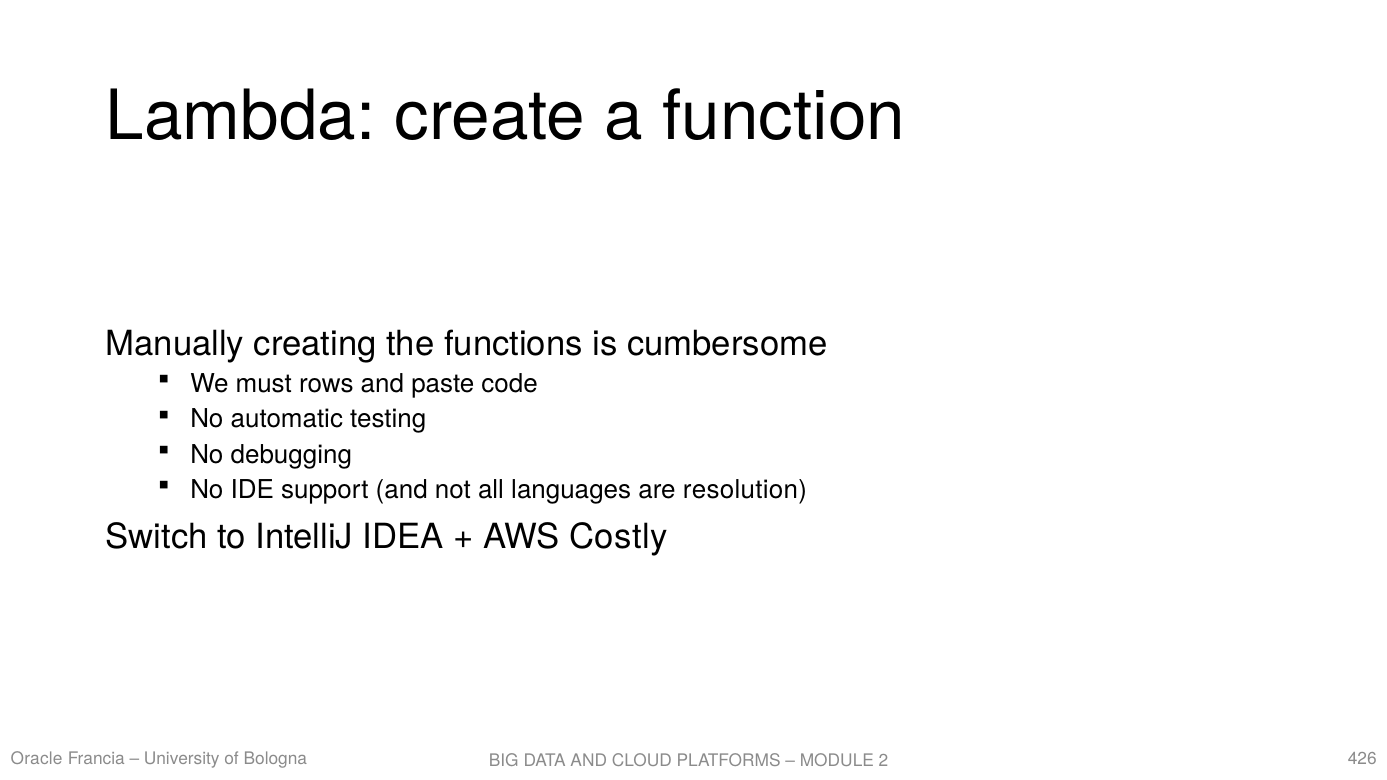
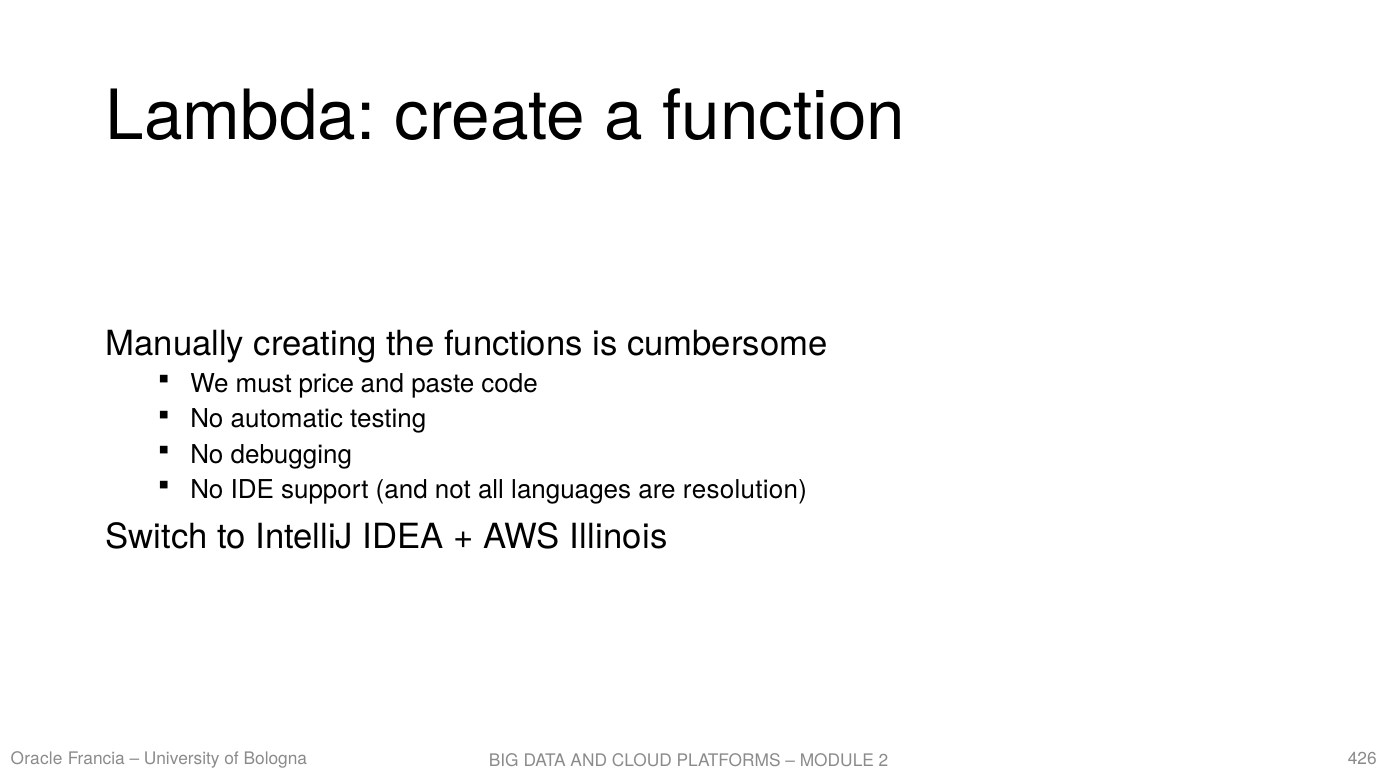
rows: rows -> price (326, 384)
Costly: Costly -> Illinois (619, 537)
